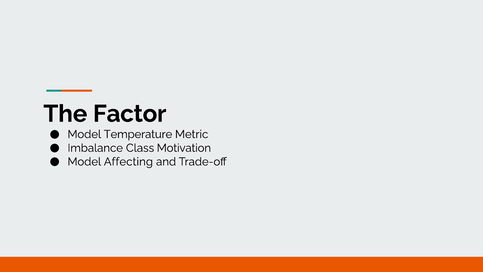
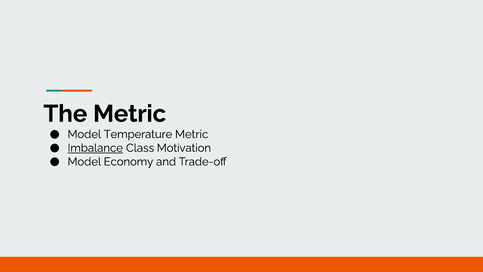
The Factor: Factor -> Metric (130, 114)
Imbalance underline: none -> present (95, 148)
Affecting: Affecting -> Economy (128, 162)
